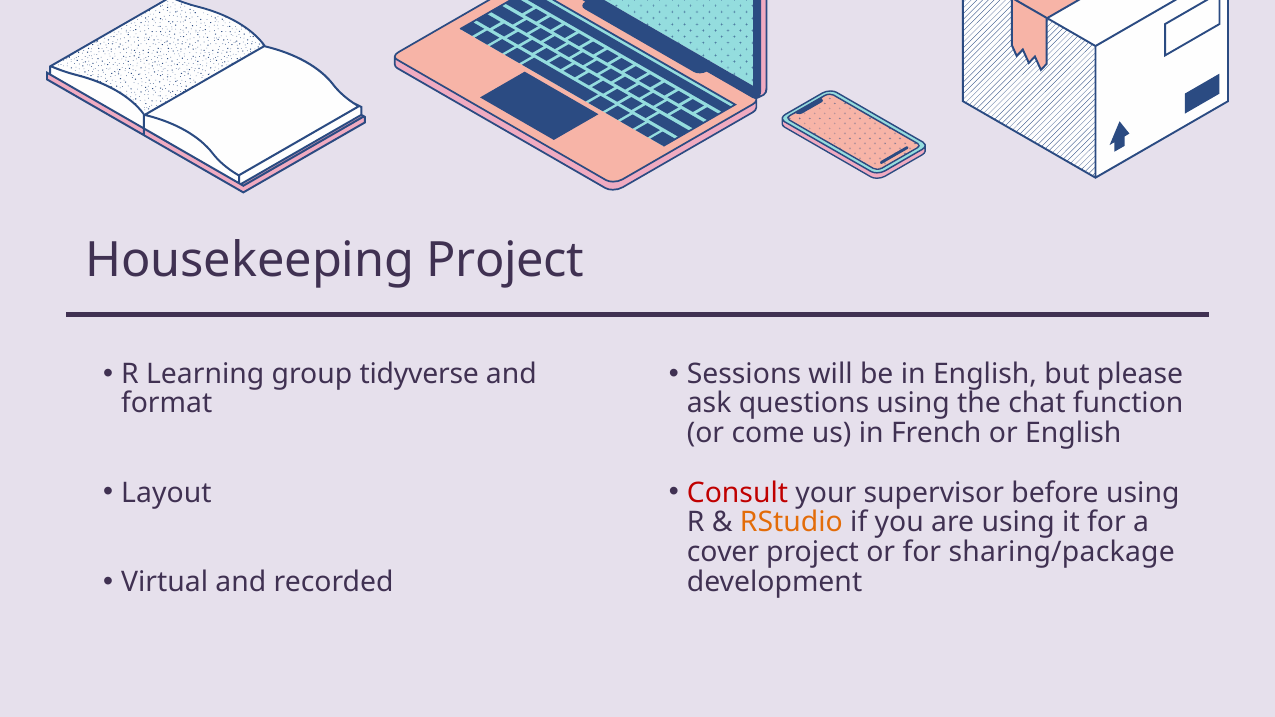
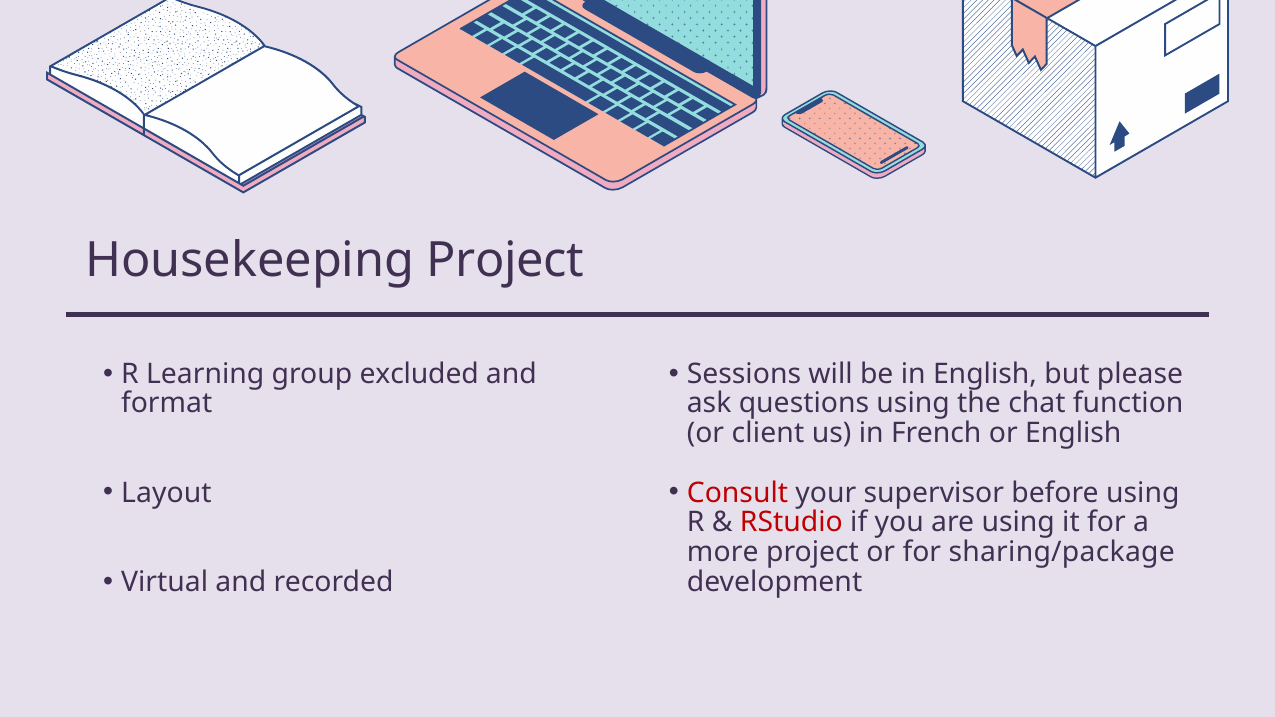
tidyverse: tidyverse -> excluded (419, 374)
come: come -> client (768, 433)
RStudio colour: orange -> red (791, 523)
cover: cover -> more (723, 552)
